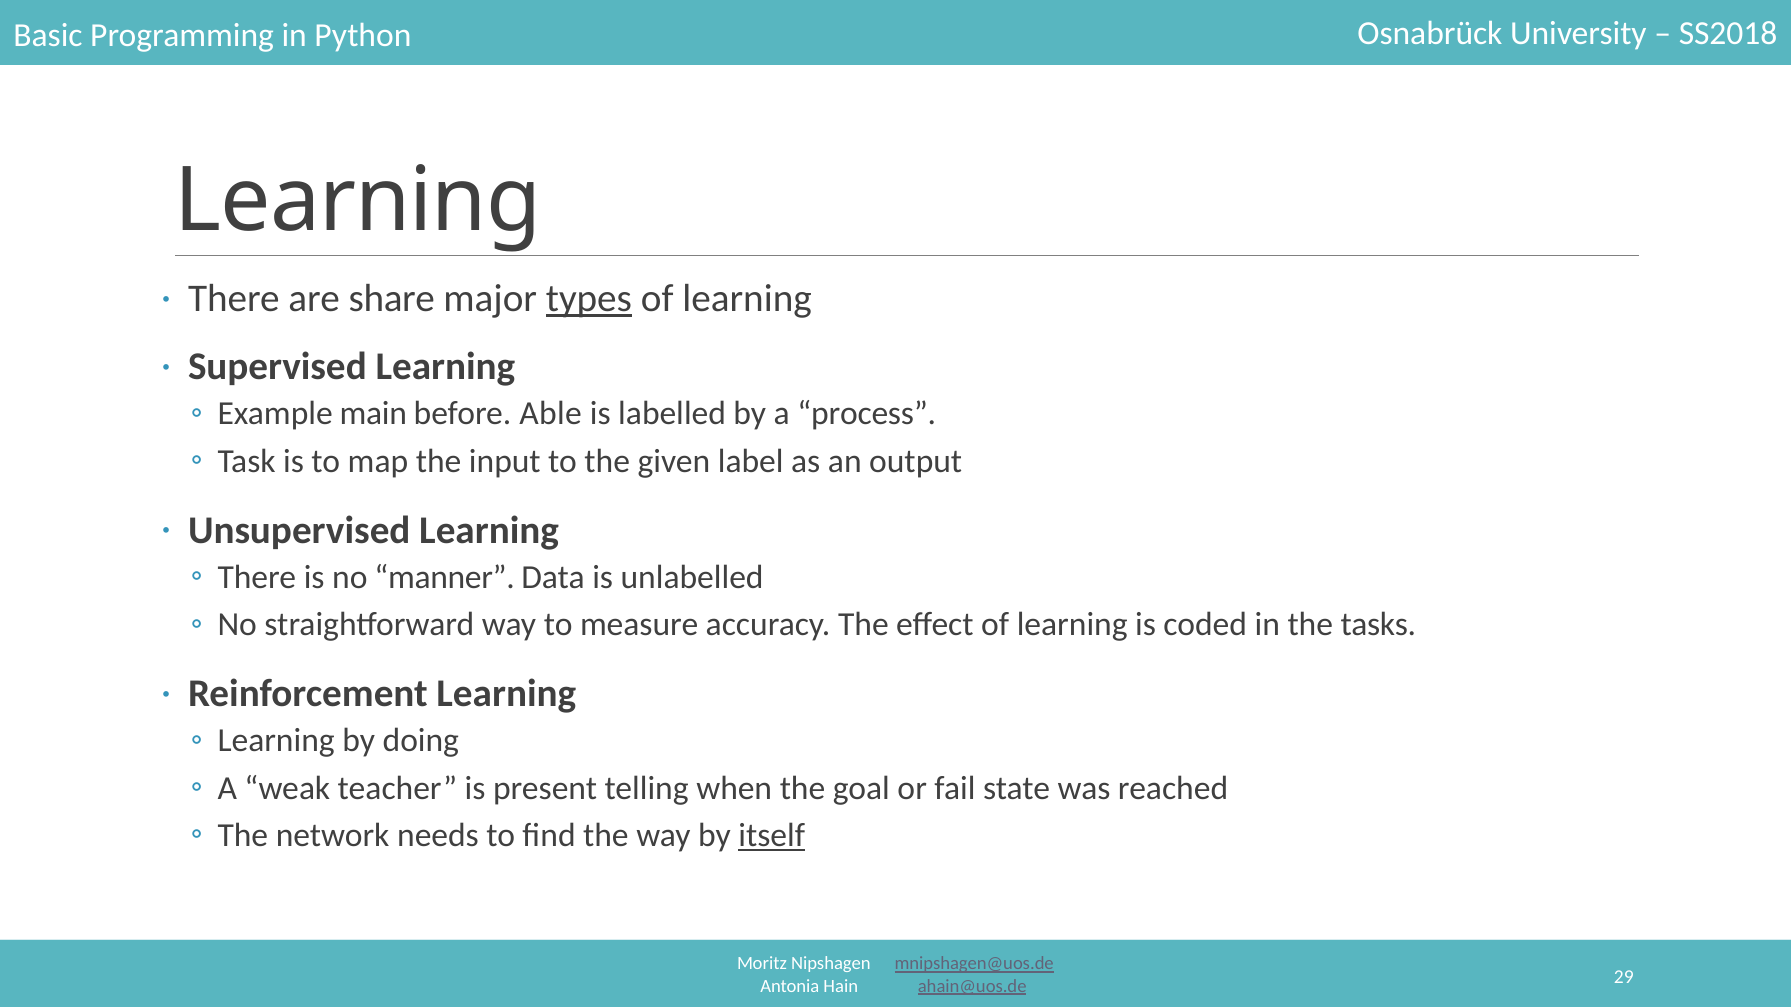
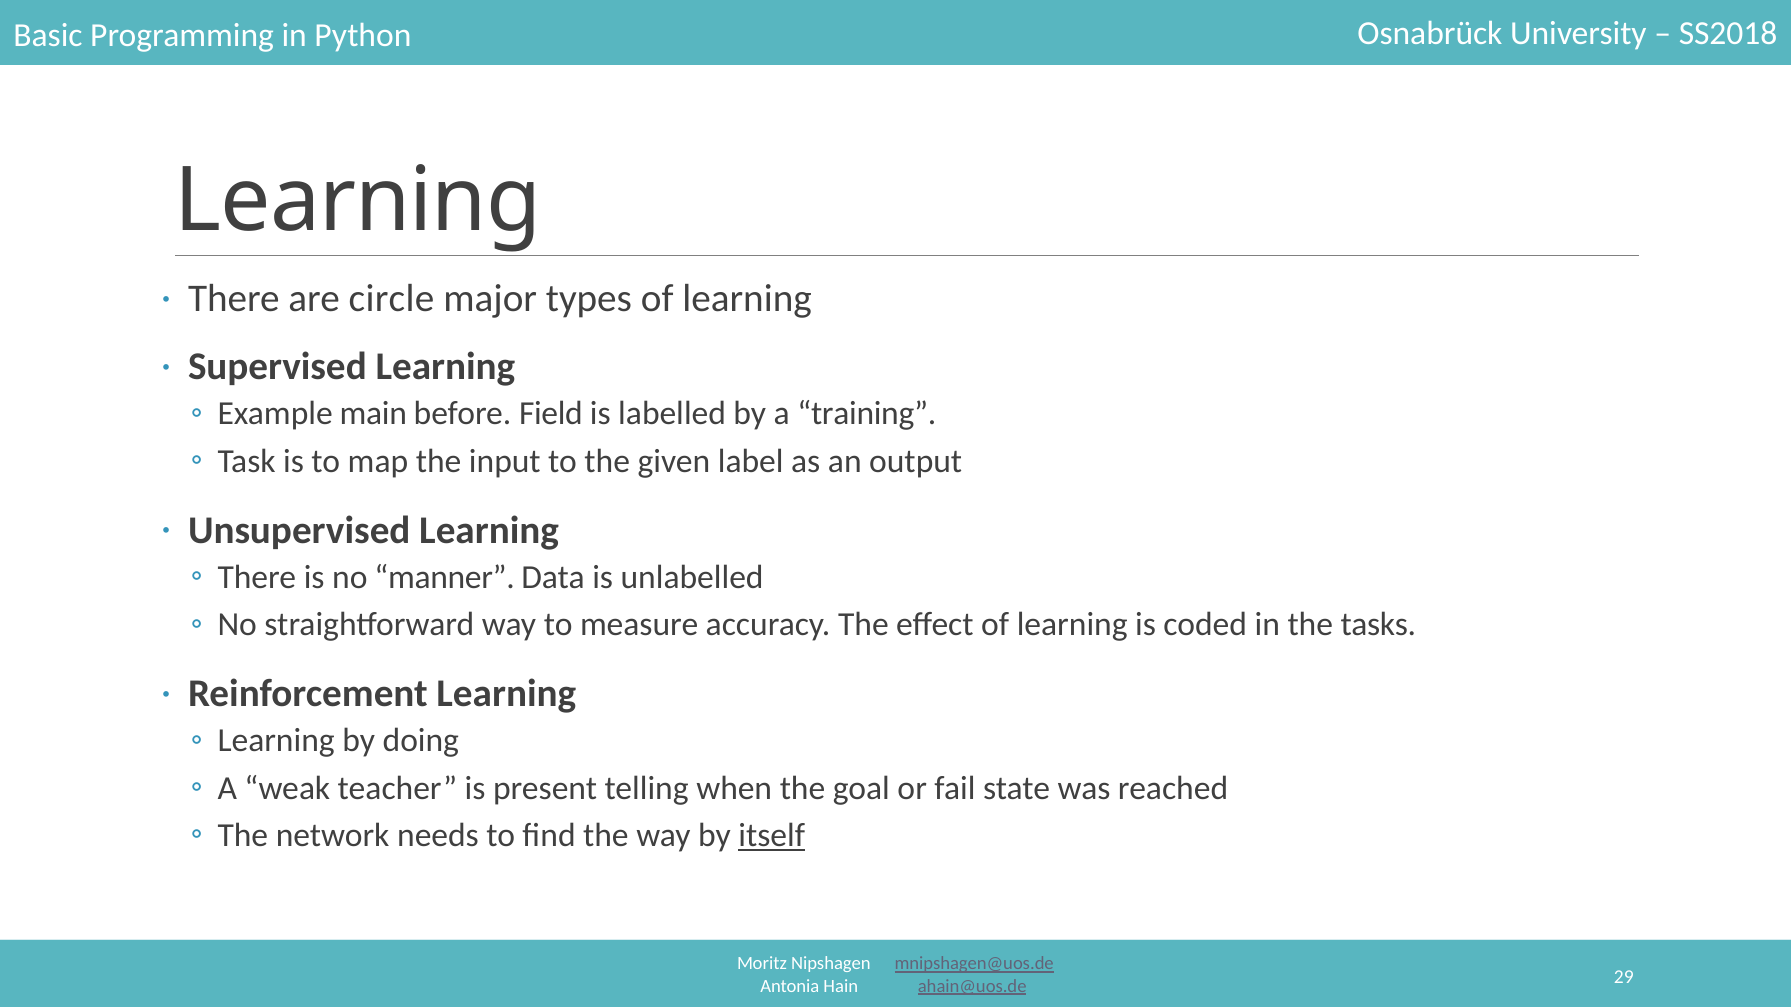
share: share -> circle (391, 299)
types underline: present -> none (589, 299)
Able: Able -> Field (551, 414)
process: process -> training (867, 414)
